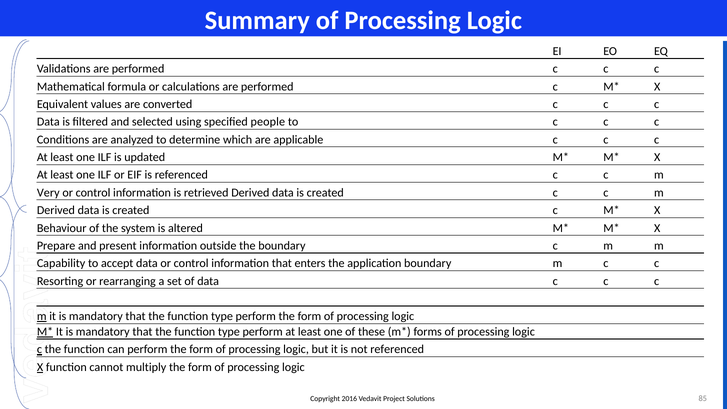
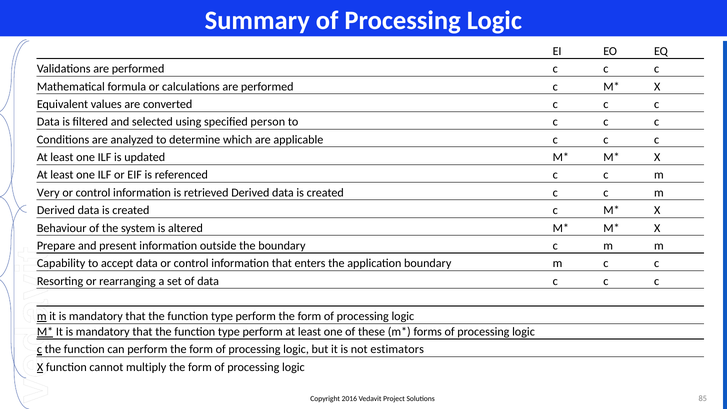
people: people -> person (268, 122)
not referenced: referenced -> estimators (397, 349)
